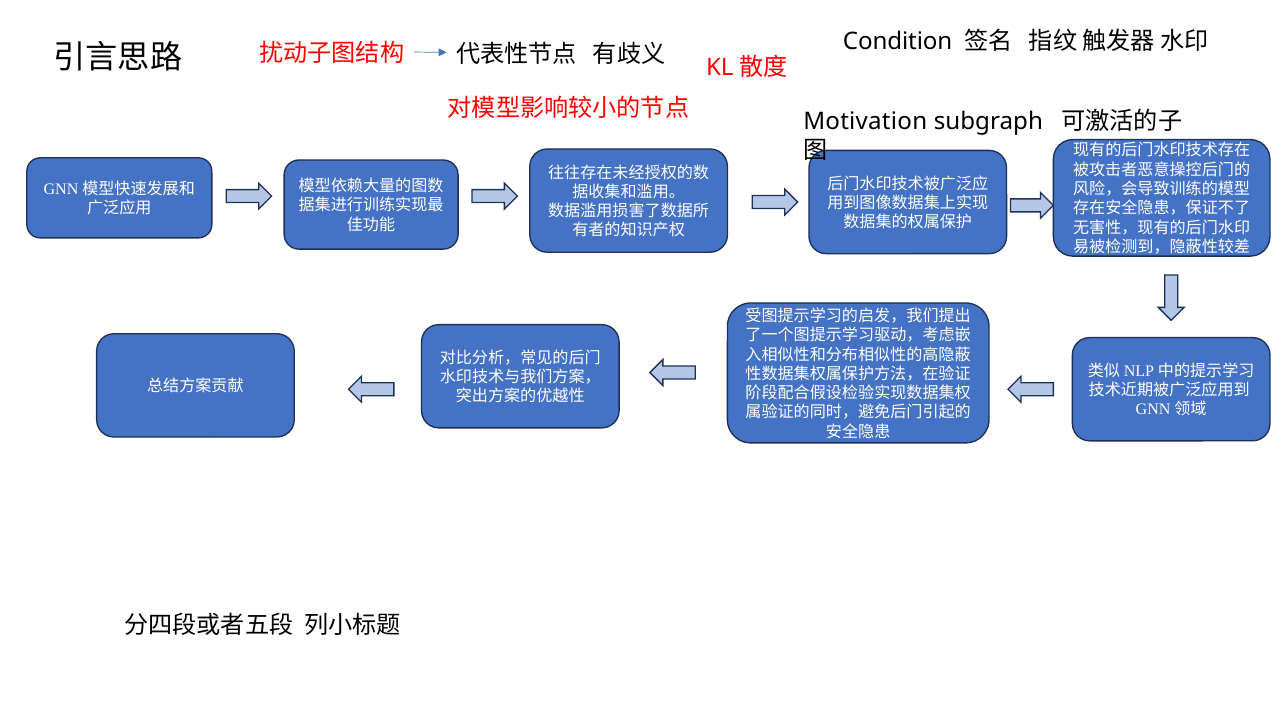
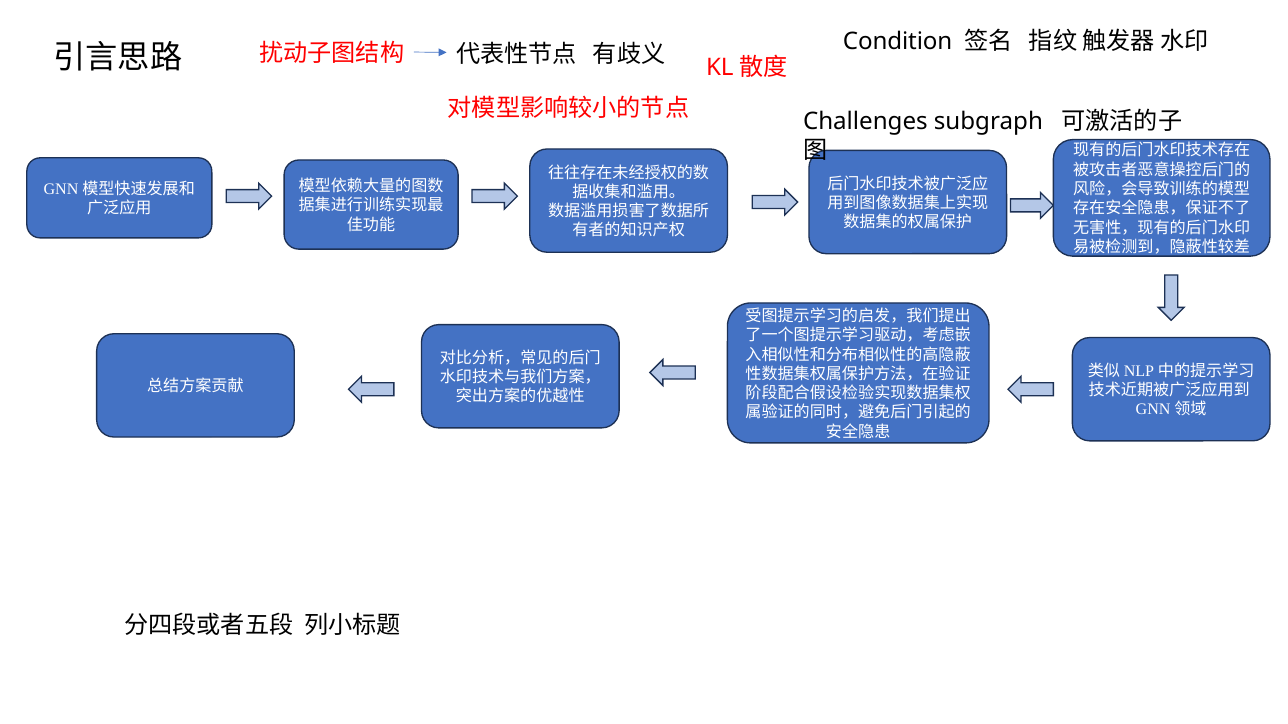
Motivation: Motivation -> Challenges (865, 122)
